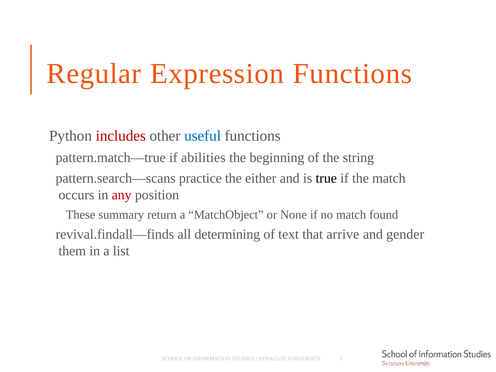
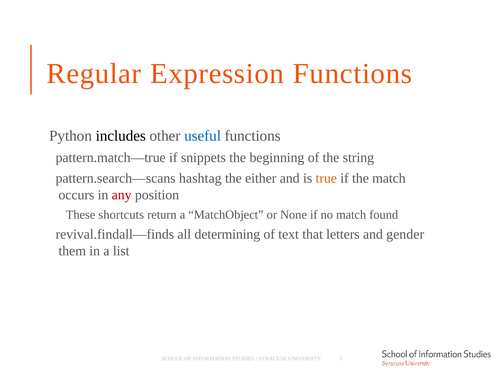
includes colour: red -> black (121, 136)
abilities: abilities -> snippets (203, 158)
practice: practice -> hashtag (200, 178)
true colour: black -> orange (326, 178)
summary: summary -> shortcuts (121, 215)
arrive: arrive -> letters (343, 234)
